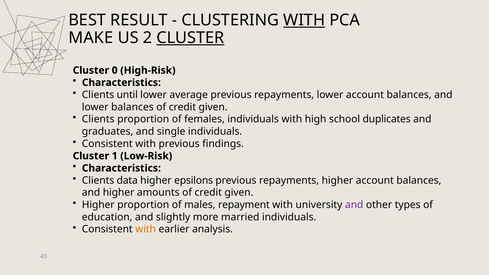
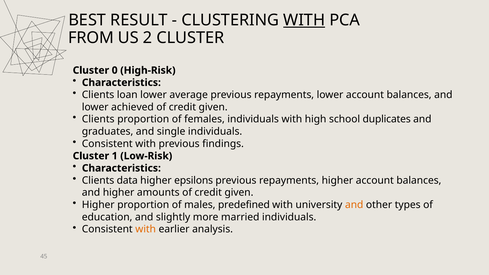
MAKE: MAKE -> FROM (91, 38)
CLUSTER underline: present -> none (190, 38)
until: until -> loan (127, 95)
lower balances: balances -> achieved (132, 107)
repayment: repayment -> predefined (244, 205)
and colour: purple -> orange (354, 205)
